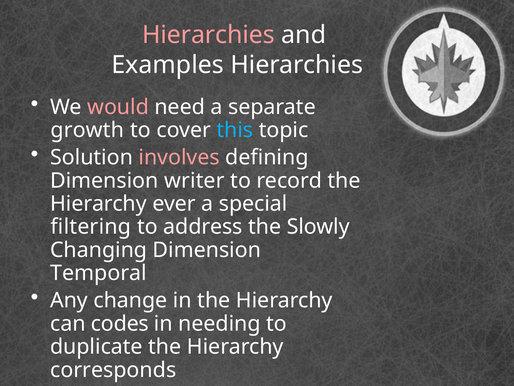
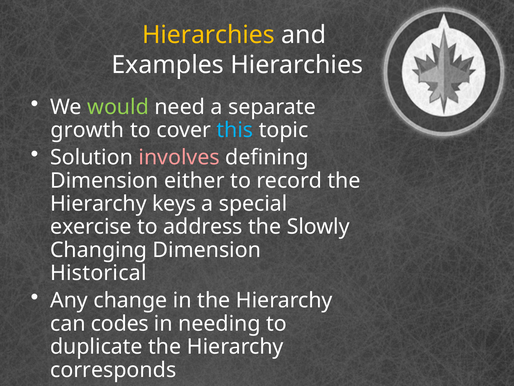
Hierarchies colour: pink -> yellow (208, 35)
would colour: pink -> light green (118, 107)
writer: writer -> either (194, 180)
ever: ever -> keys (174, 203)
filtering: filtering -> exercise (91, 227)
Temporal: Temporal -> Historical (98, 273)
